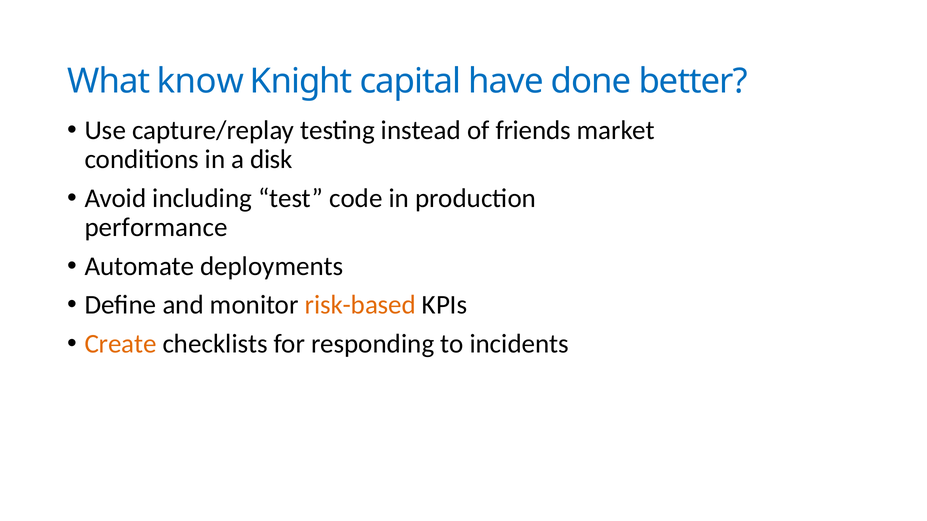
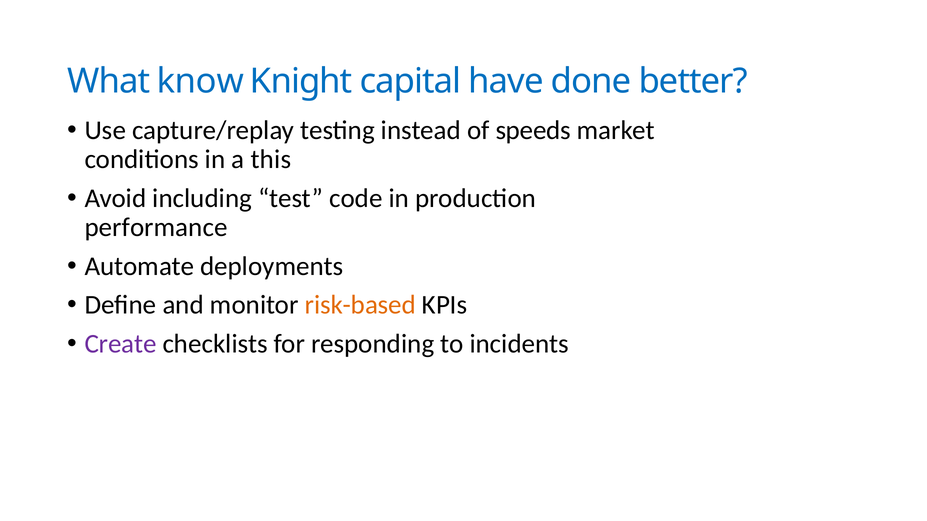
friends: friends -> speeds (533, 130)
disk: disk -> this (271, 159)
Create colour: orange -> purple (121, 344)
